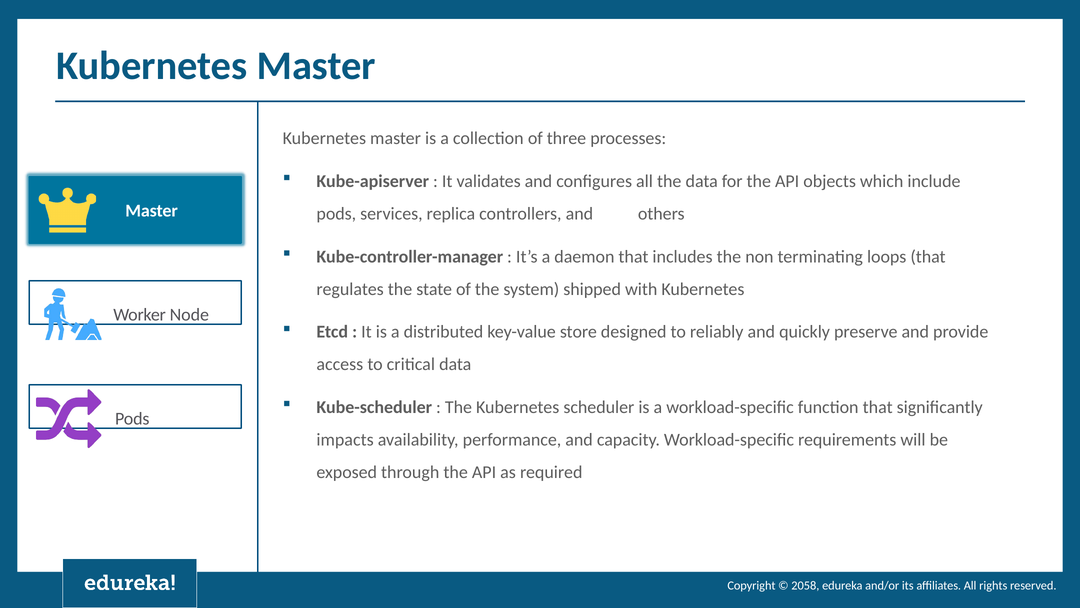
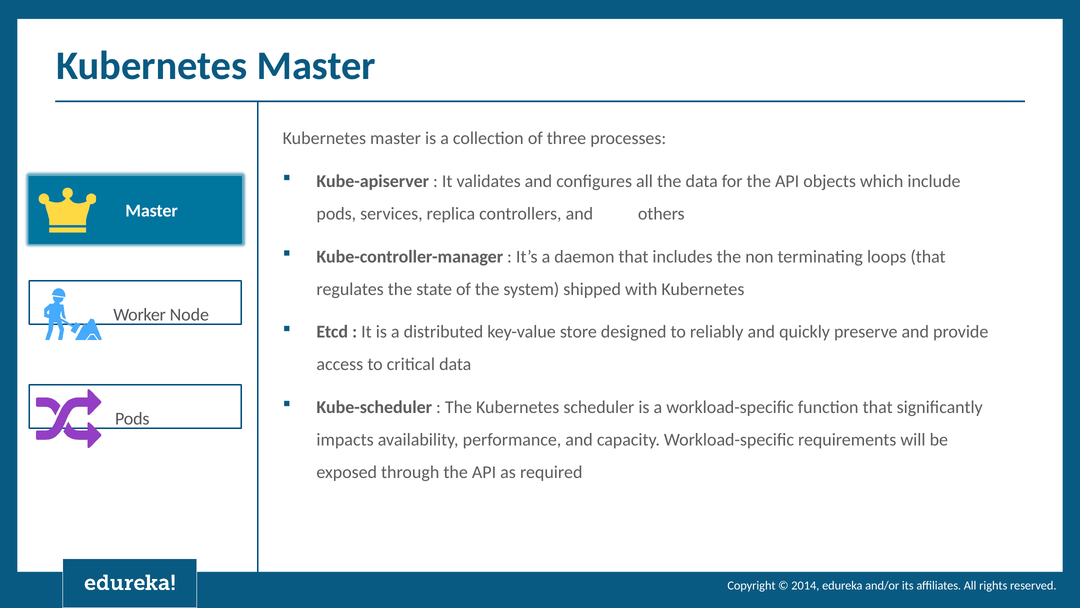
2058: 2058 -> 2014 (805, 585)
